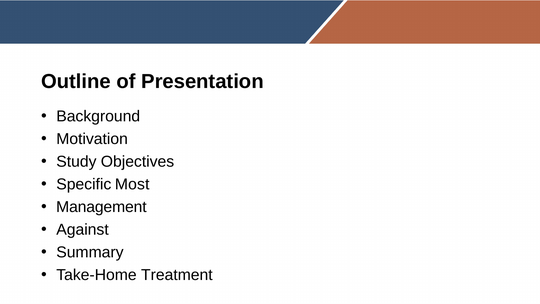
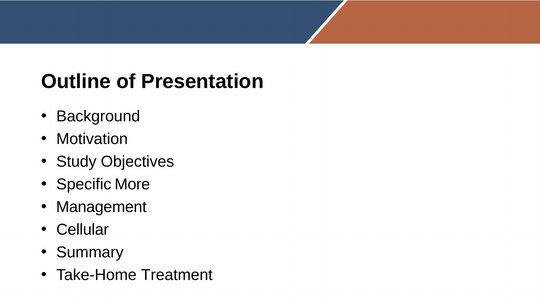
Most: Most -> More (132, 184)
Against: Against -> Cellular (83, 229)
